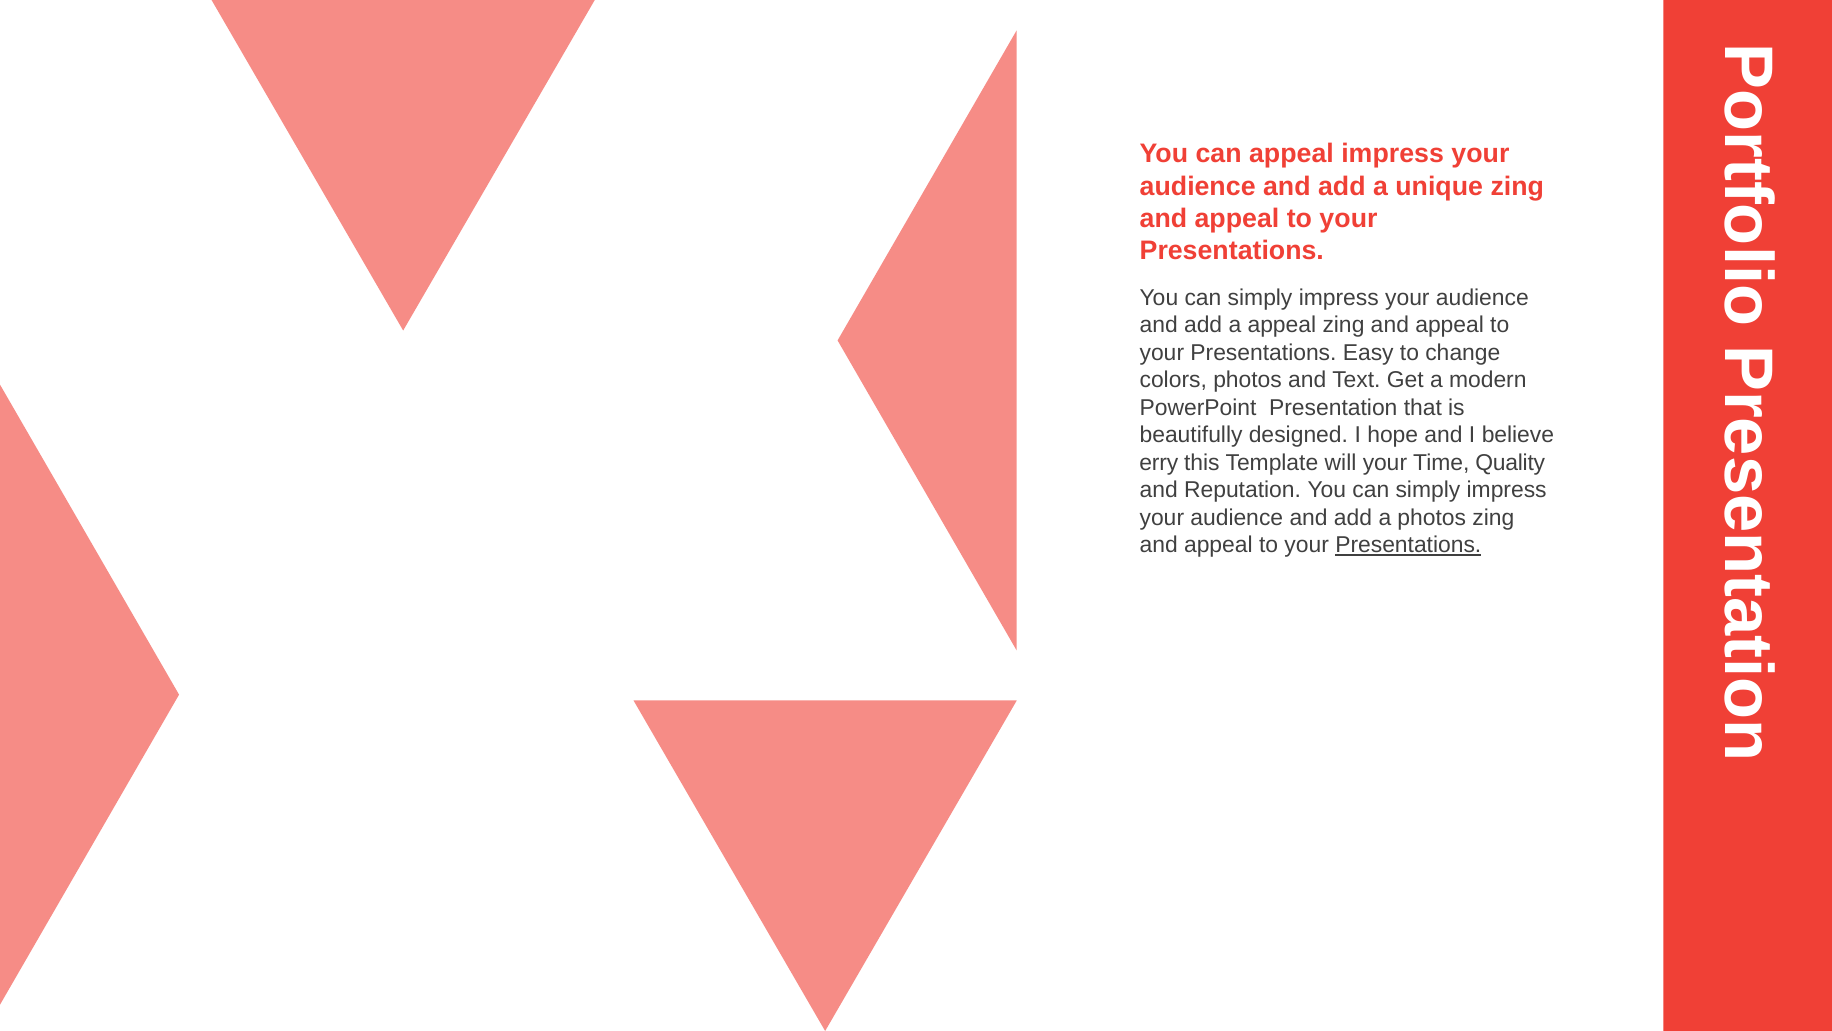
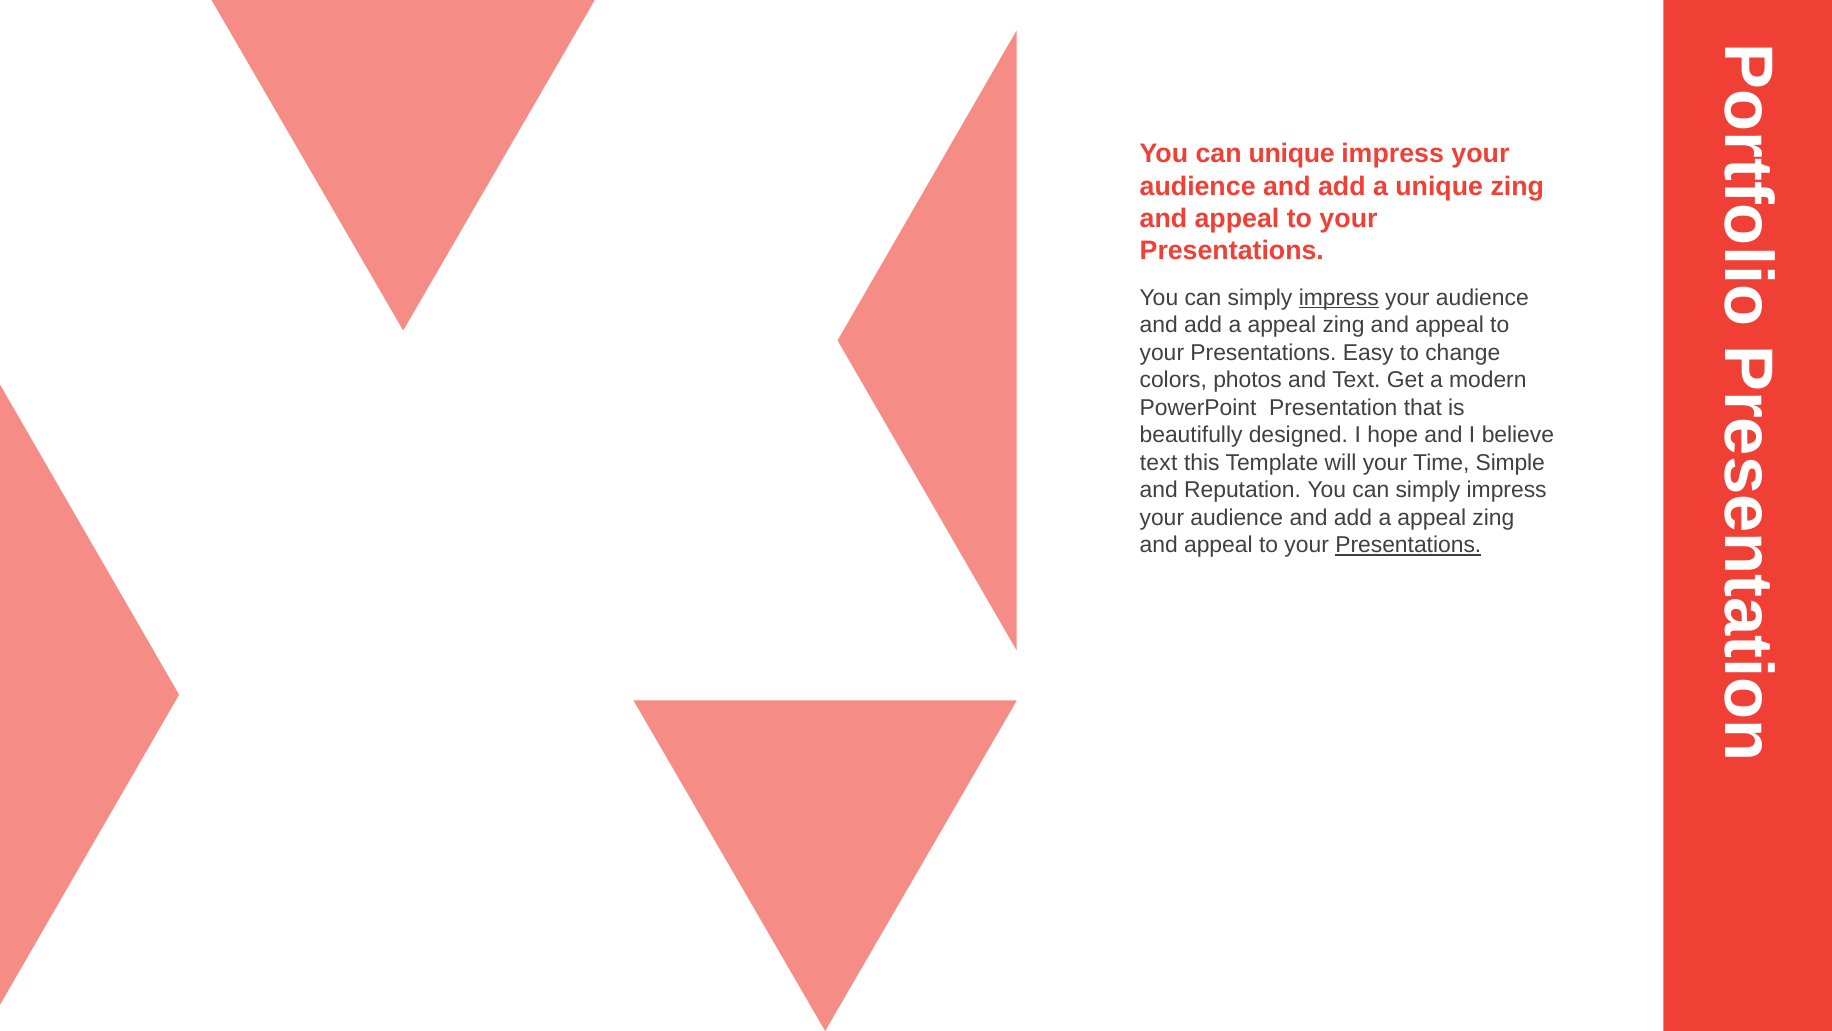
can appeal: appeal -> unique (1292, 154)
impress underline: none -> present (1339, 297)
erry: erry -> text (1159, 462)
Quality: Quality -> Simple (1510, 462)
photos: photos -> appeal (1432, 517)
